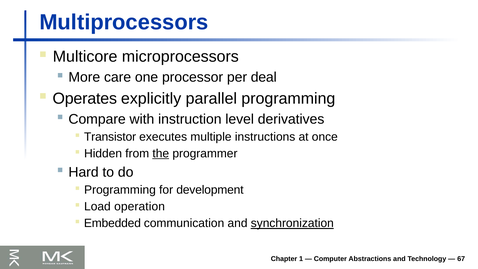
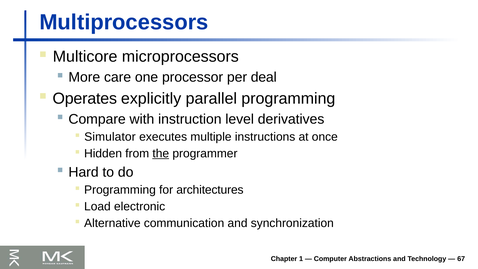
Transistor: Transistor -> Simulator (110, 137)
development: development -> architectures (210, 190)
operation: operation -> electronic (140, 207)
Embedded: Embedded -> Alternative (112, 223)
synchronization underline: present -> none (292, 223)
